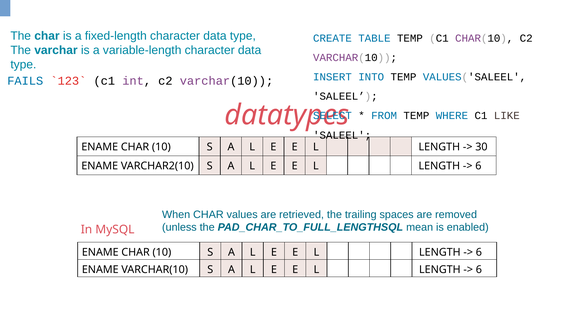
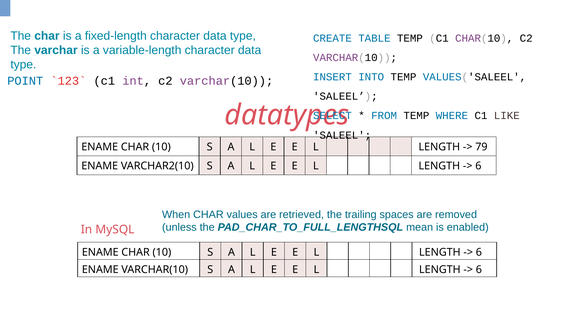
FAILS: FAILS -> POINT (25, 81)
30: 30 -> 79 (481, 147)
